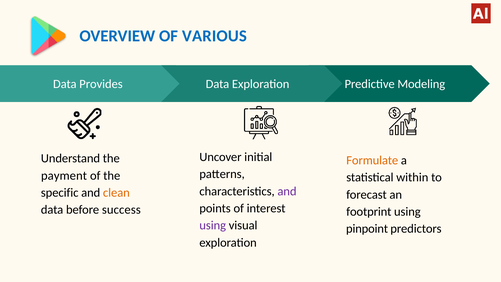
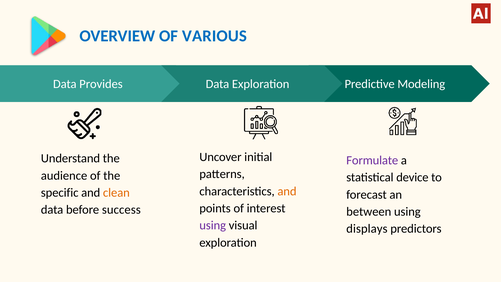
Formulate colour: orange -> purple (372, 160)
payment: payment -> audience (64, 175)
within: within -> device (412, 177)
and colour: purple -> orange (287, 191)
footprint: footprint -> between (369, 212)
pinpoint: pinpoint -> displays (367, 229)
